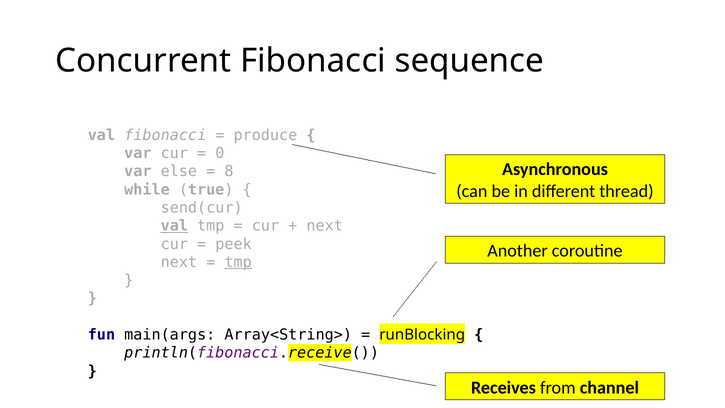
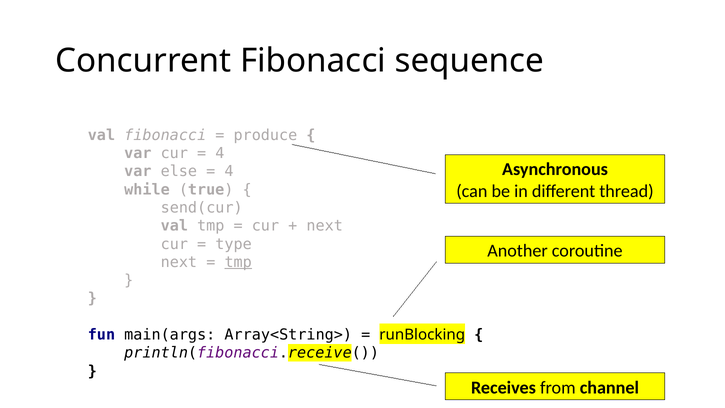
0: 0 -> 4 (220, 153)
8: 8 -> 4 (229, 171)
val underline: present -> none (174, 226)
peek: peek -> type (234, 244)
